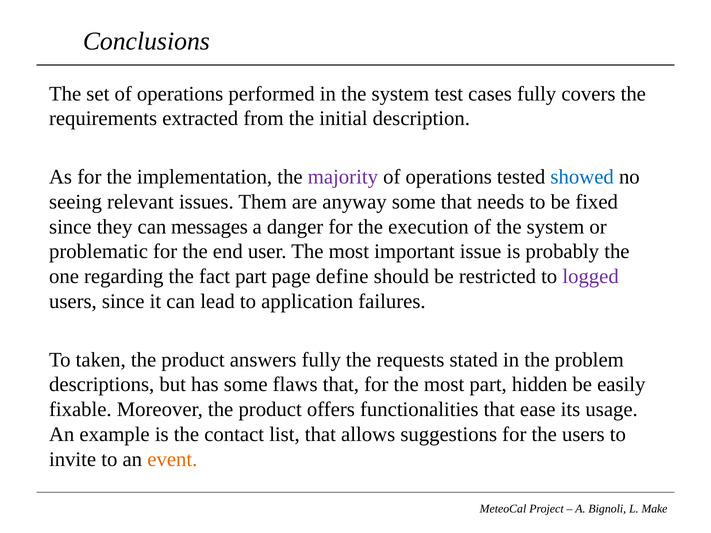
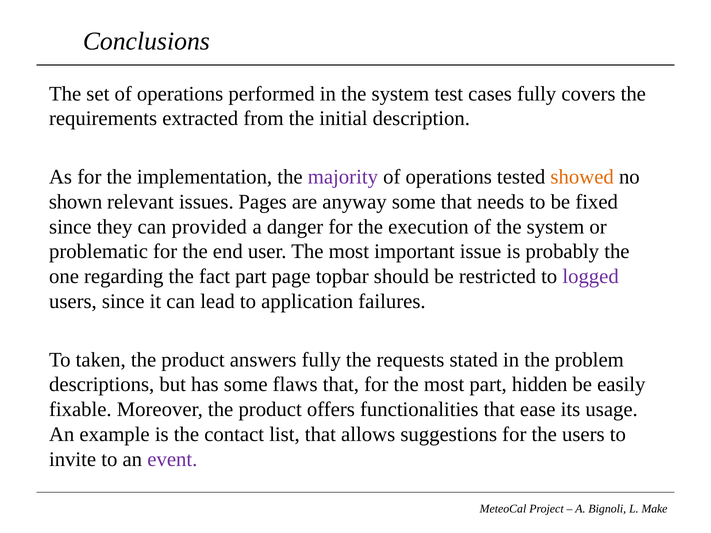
showed colour: blue -> orange (582, 177)
seeing: seeing -> shown (76, 202)
Them: Them -> Pages (263, 202)
messages: messages -> provided (209, 227)
define: define -> topbar (342, 277)
event colour: orange -> purple (172, 459)
